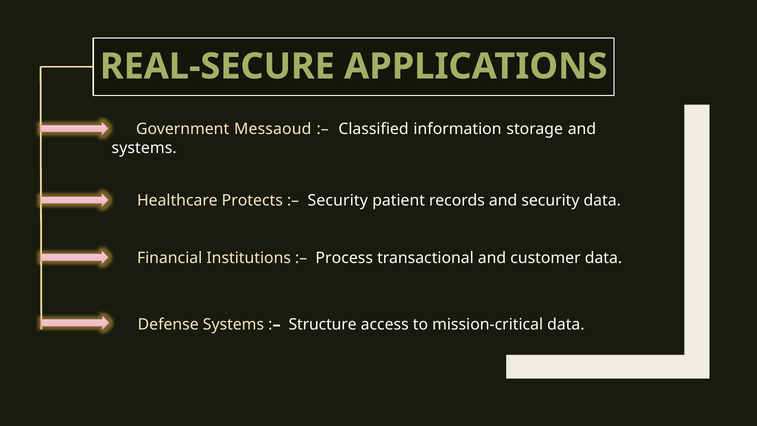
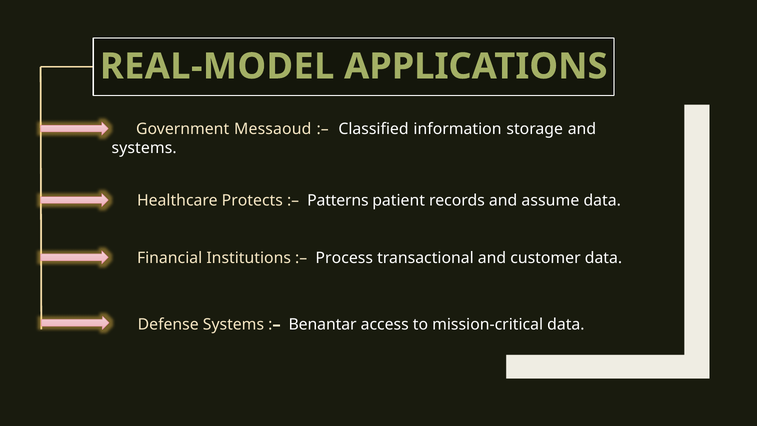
REAL-SECURE: REAL-SECURE -> REAL-MODEL (217, 66)
Security: Security -> Patterns (338, 201)
and security: security -> assume (550, 201)
Structure: Structure -> Benantar (323, 324)
